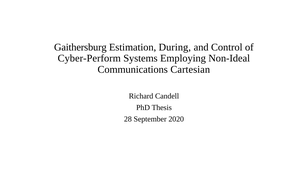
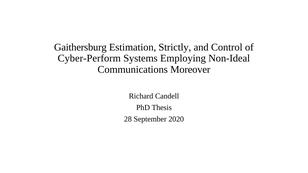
During: During -> Strictly (175, 47)
Cartesian: Cartesian -> Moreover (190, 70)
